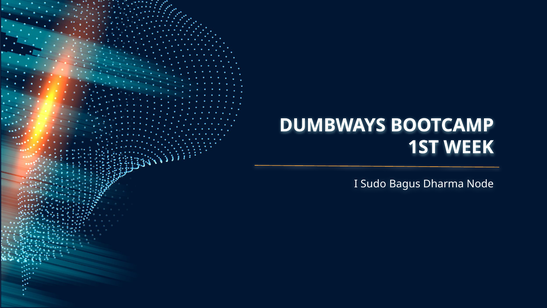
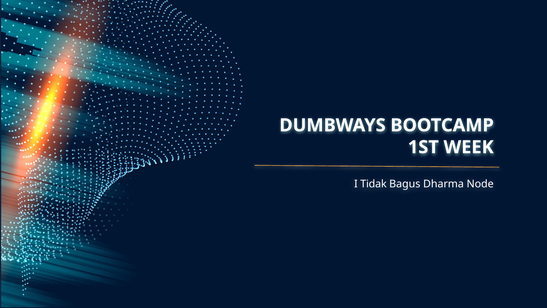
Sudo: Sudo -> Tidak (373, 184)
